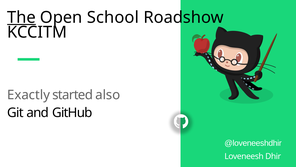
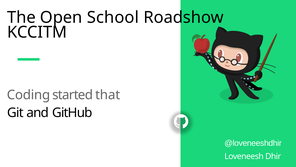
The underline: present -> none (21, 17)
Exactly: Exactly -> Coding (29, 95)
also: also -> that (108, 95)
